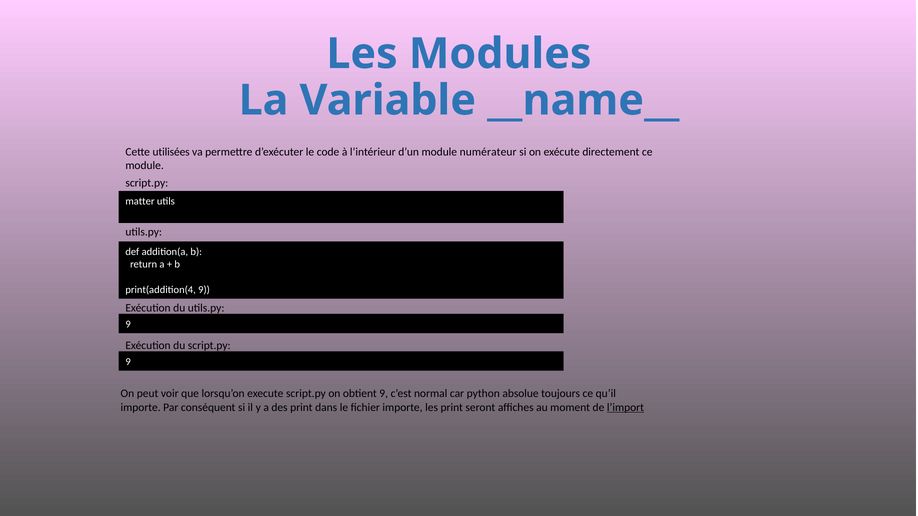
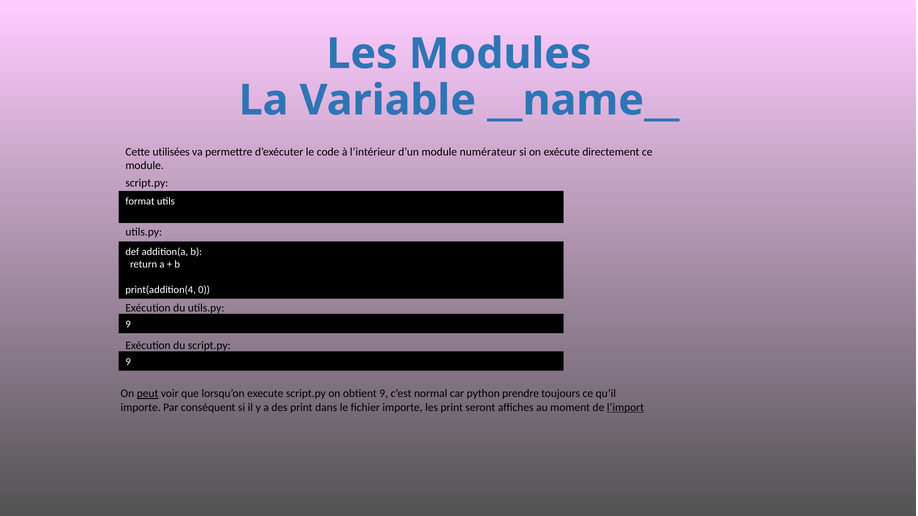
matter: matter -> format (140, 202)
print(addition(4 9: 9 -> 0 (204, 290)
peut underline: none -> present (148, 394)
absolue: absolue -> prendre (521, 394)
